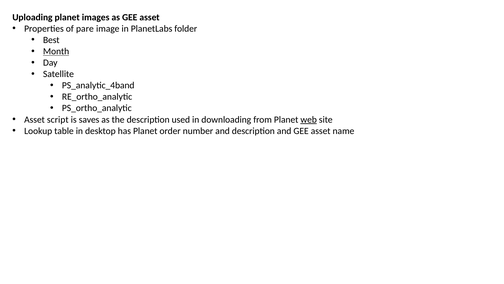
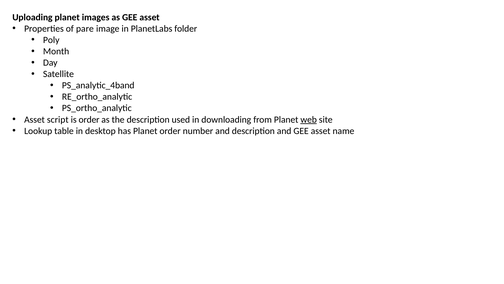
Best: Best -> Poly (51, 40)
Month underline: present -> none (56, 51)
is saves: saves -> order (89, 119)
